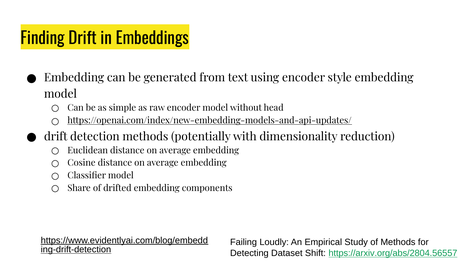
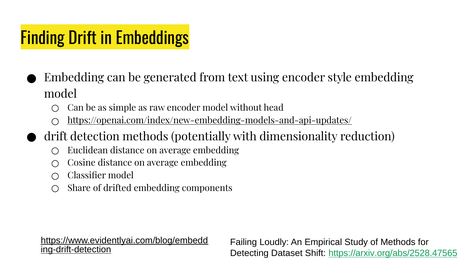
https://arxiv.org/abs/2804.56557: https://arxiv.org/abs/2804.56557 -> https://arxiv.org/abs/2528.47565 (393, 253)
